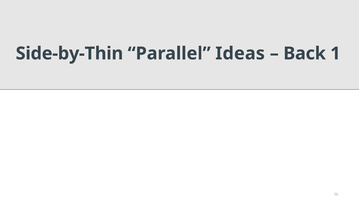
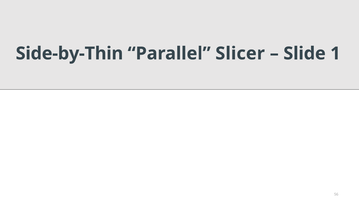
Ideas: Ideas -> Slicer (240, 53)
Back: Back -> Slide (305, 53)
